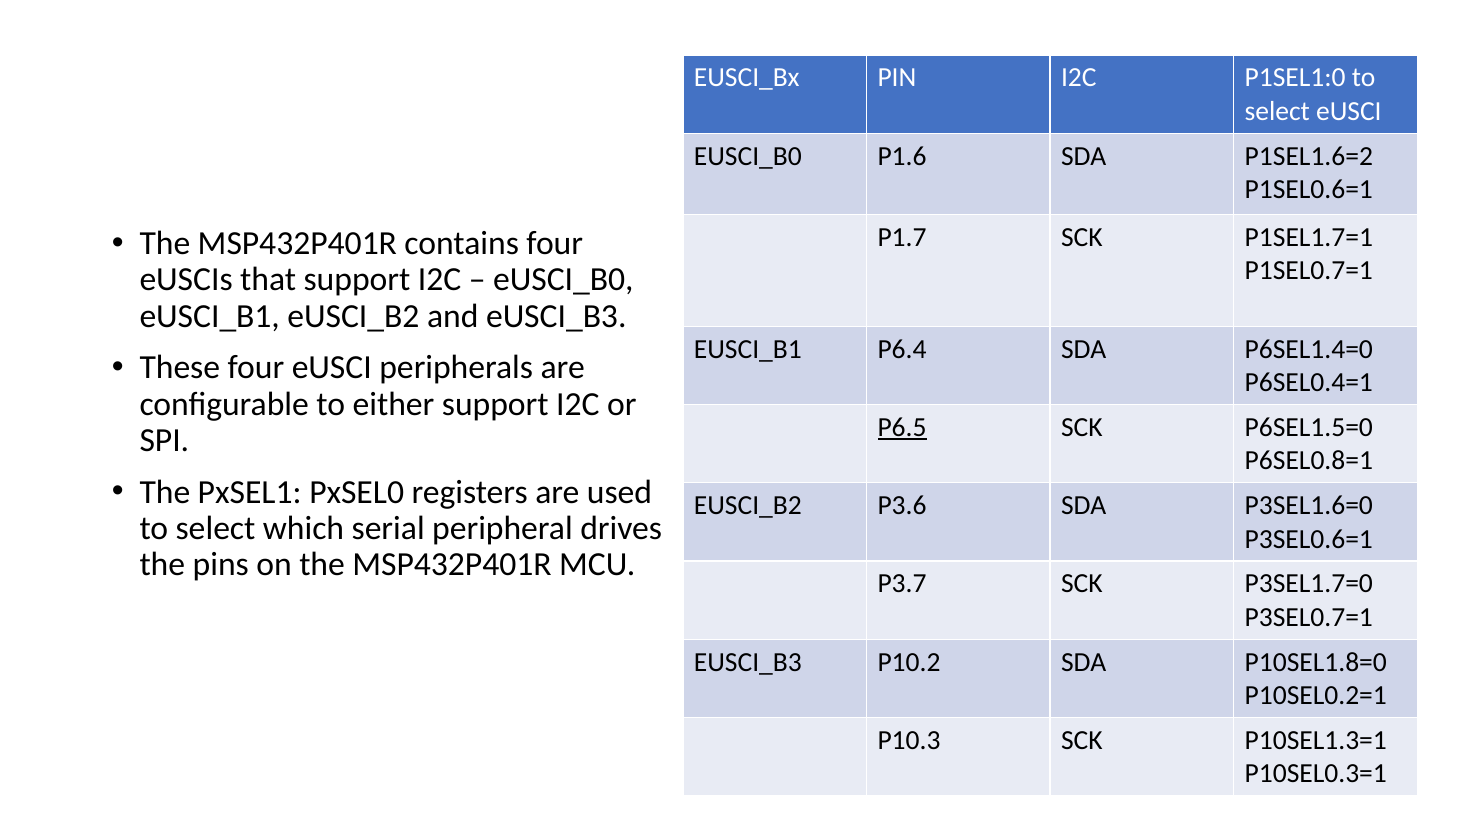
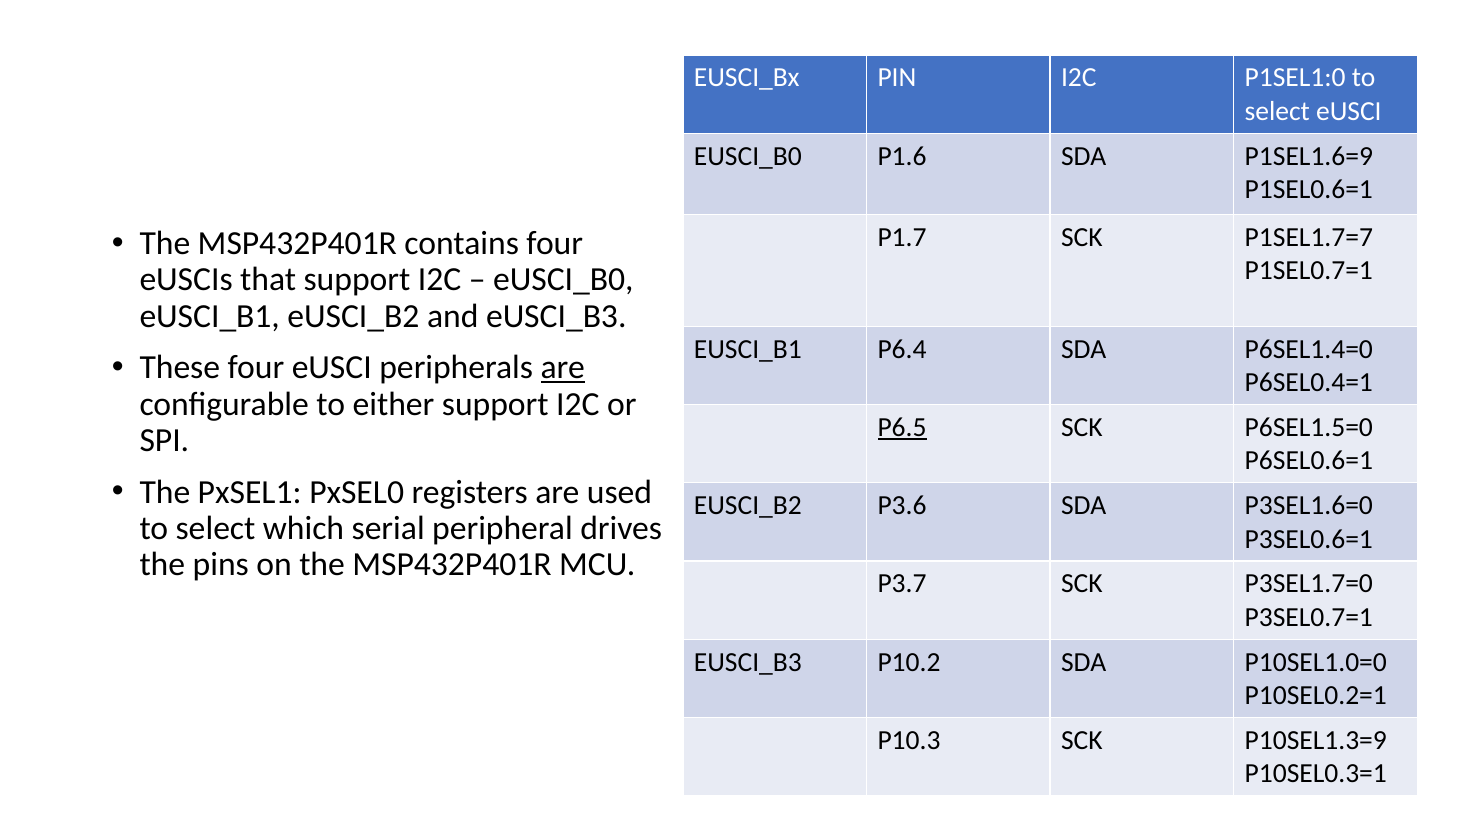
P1SEL1.6=2: P1SEL1.6=2 -> P1SEL1.6=9 (1309, 156)
P1SEL1.7=1: P1SEL1.7=1 -> P1SEL1.7=7 (1309, 237)
are underline: none -> present (563, 368)
P6SEL0.8=1: P6SEL0.8=1 -> P6SEL0.6=1 (1309, 461)
P10SEL1.8=0: P10SEL1.8=0 -> P10SEL1.0=0 (1316, 662)
P10SEL1.3=1: P10SEL1.3=1 -> P10SEL1.3=9 (1316, 741)
